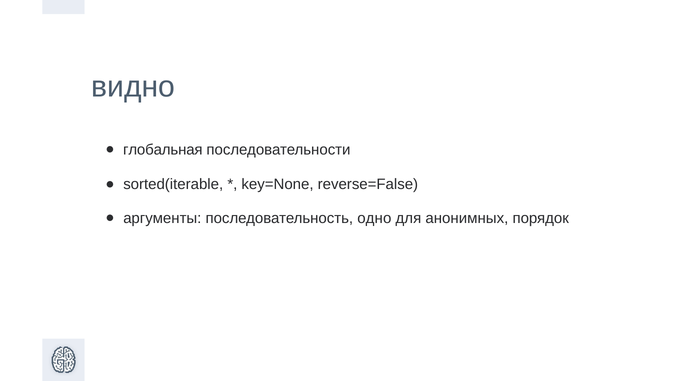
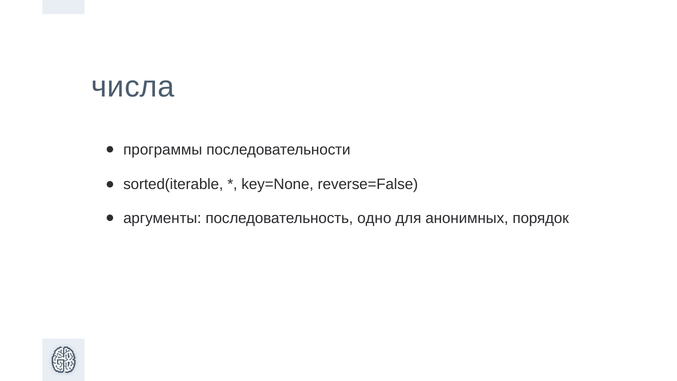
видно: видно -> числа (133, 87)
глобальная: глобальная -> программы (163, 150)
